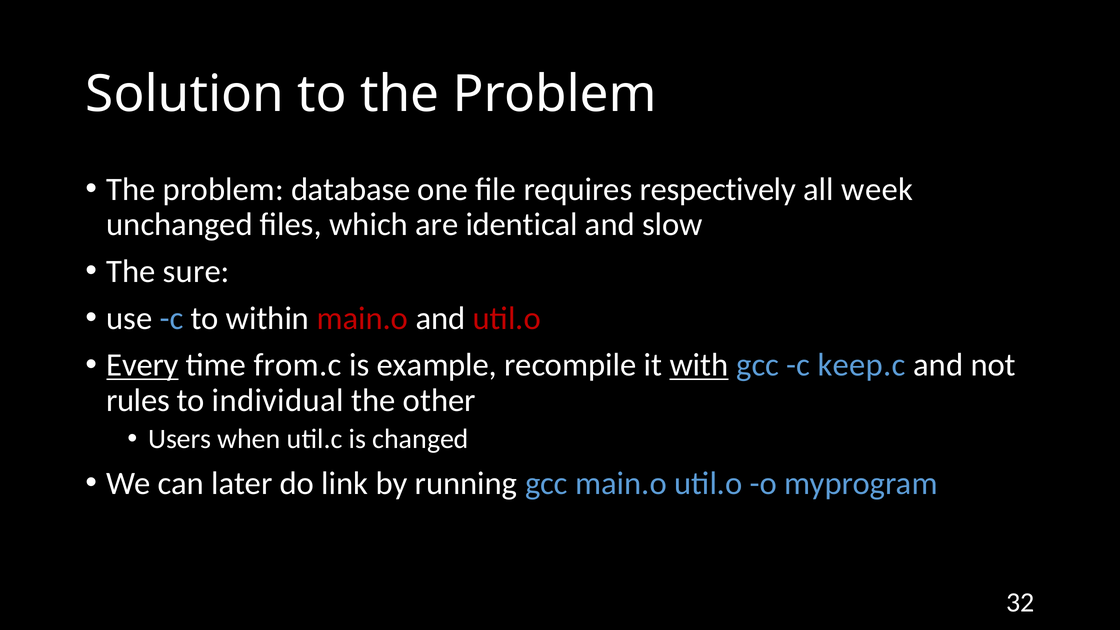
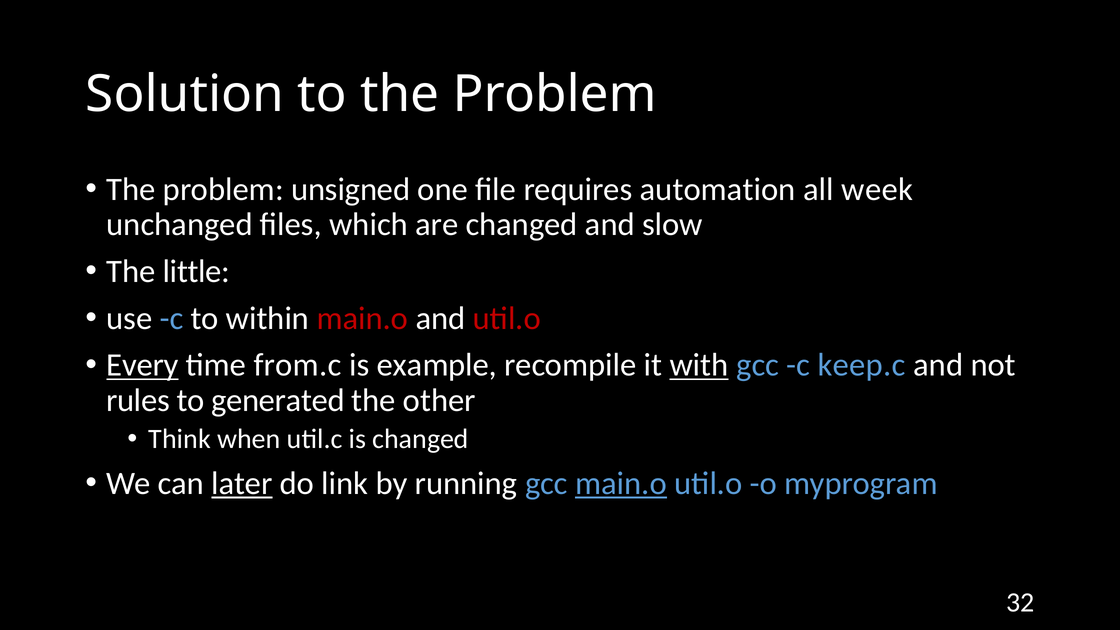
database: database -> unsigned (351, 189)
respectively: respectively -> automation (718, 189)
are identical: identical -> changed (522, 225)
sure: sure -> little (196, 271)
individual: individual -> generated (278, 400)
Users: Users -> Think (180, 439)
later underline: none -> present (242, 483)
main.o underline: none -> present (621, 483)
